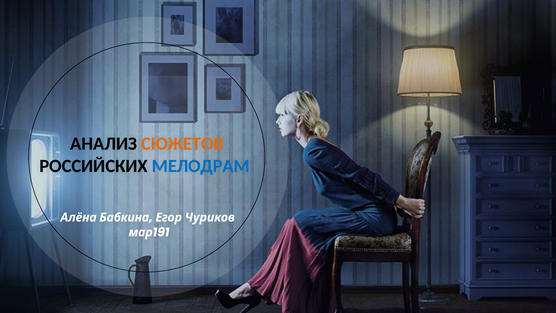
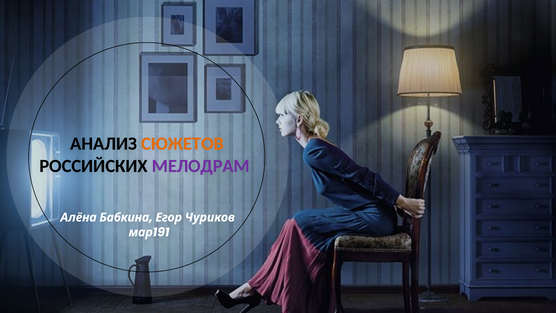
МЕЛОДРАМ colour: blue -> purple (201, 166)
